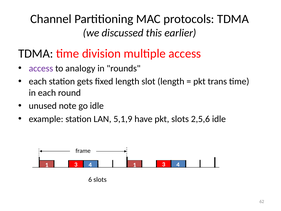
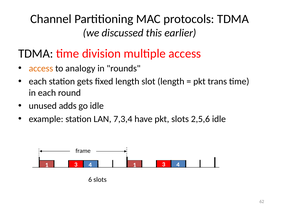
access colour: purple -> orange (41, 68)
note: note -> adds (68, 106)
5,1,9: 5,1,9 -> 7,3,4 (123, 119)
